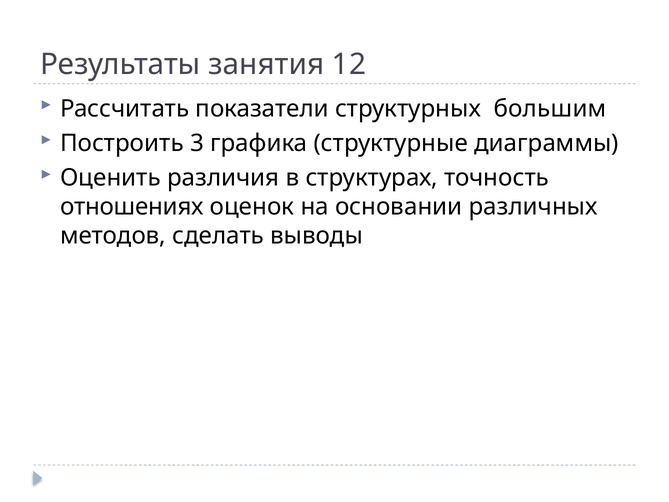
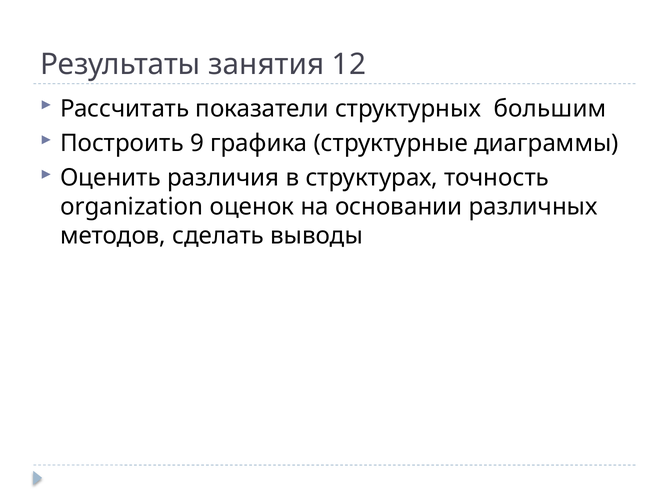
3: 3 -> 9 (197, 143)
отношениях: отношениях -> organization (132, 207)
